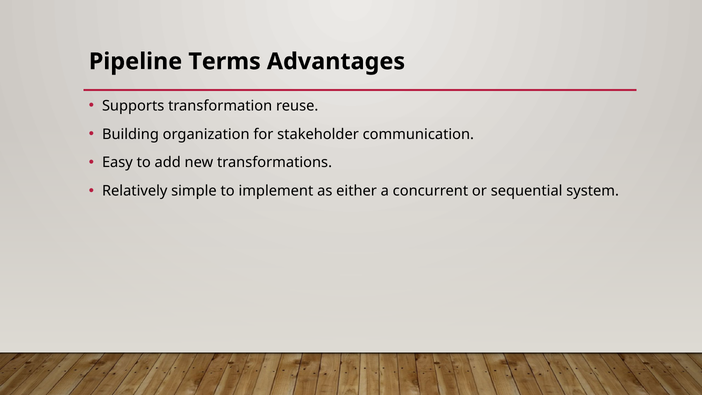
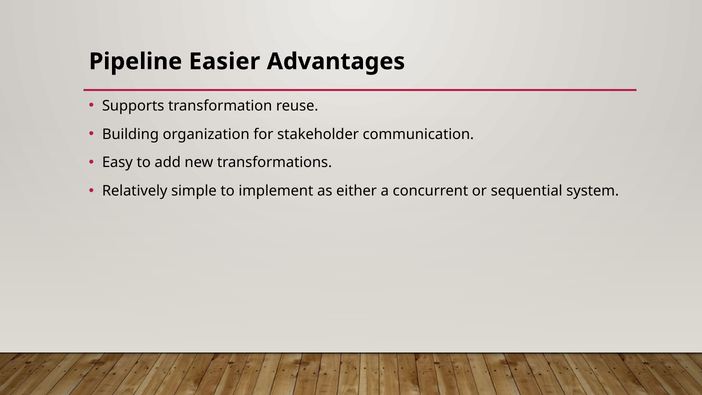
Terms: Terms -> Easier (224, 61)
